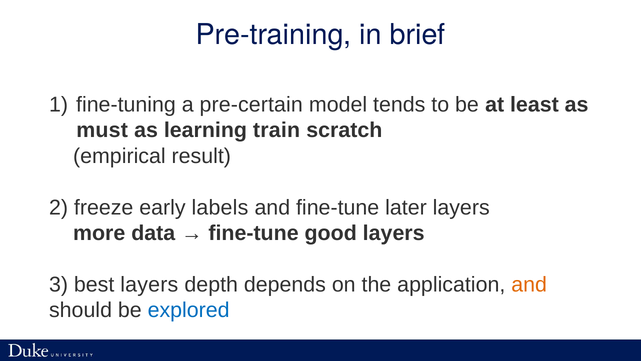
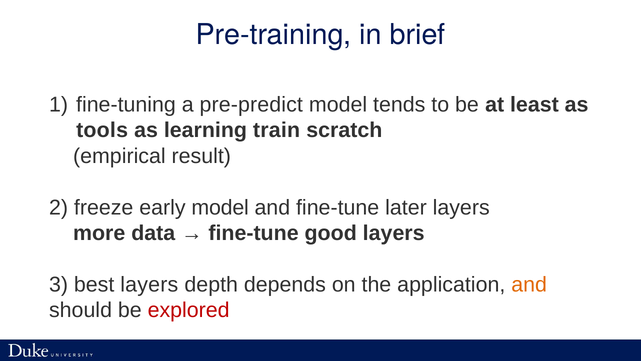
pre-certain: pre-certain -> pre-predict (251, 105)
must: must -> tools (102, 130)
early labels: labels -> model (220, 207)
explored colour: blue -> red (189, 310)
